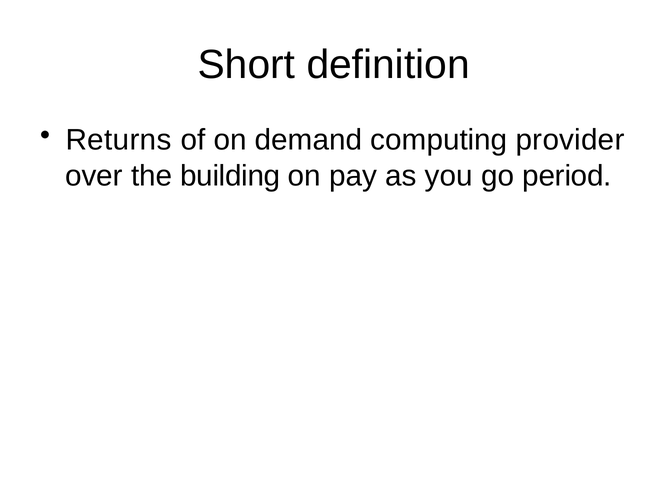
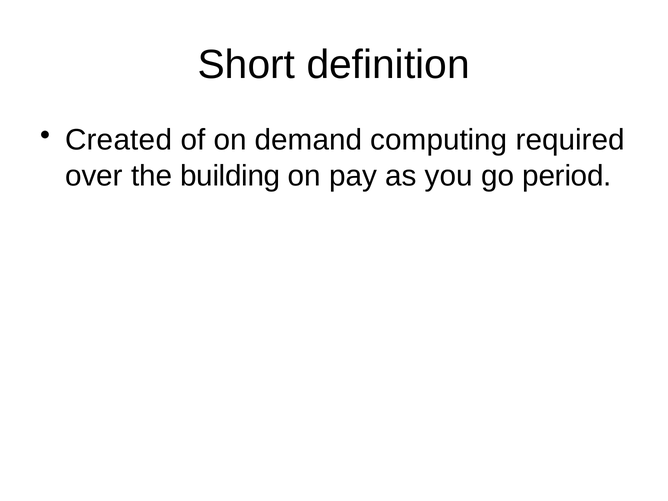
Returns: Returns -> Created (119, 140)
provider: provider -> required (570, 140)
